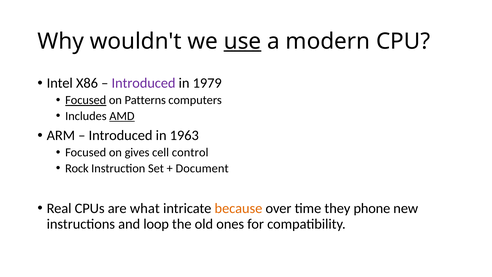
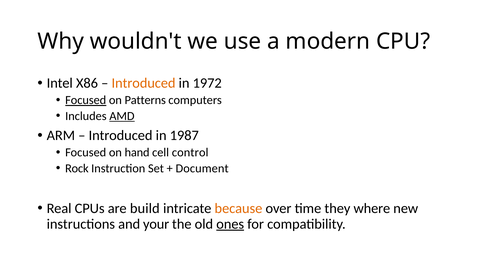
use underline: present -> none (243, 41)
Introduced colour: purple -> orange (144, 83)
1979: 1979 -> 1972 (207, 83)
1963: 1963 -> 1987 (184, 135)
gives: gives -> hand (137, 152)
what: what -> build (145, 208)
phone: phone -> where (372, 208)
loop: loop -> your (156, 224)
ones underline: none -> present (230, 224)
